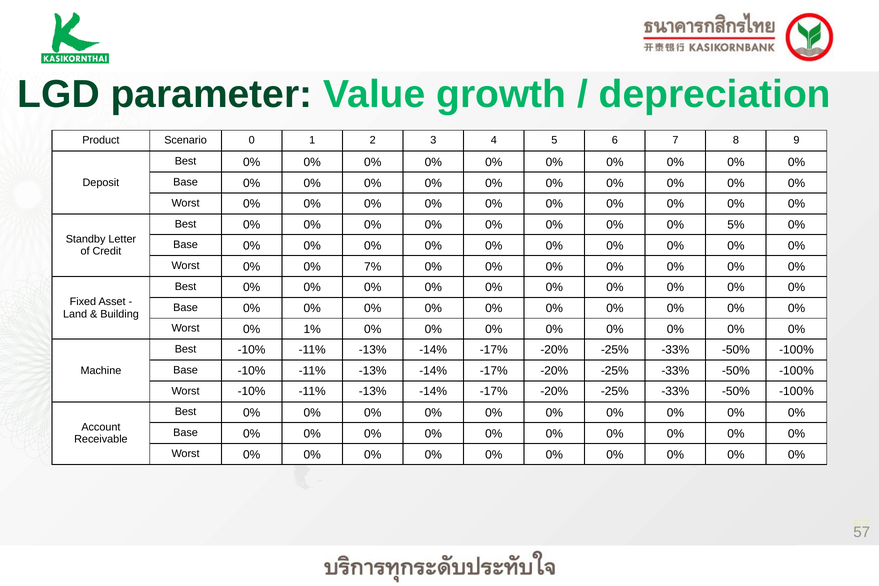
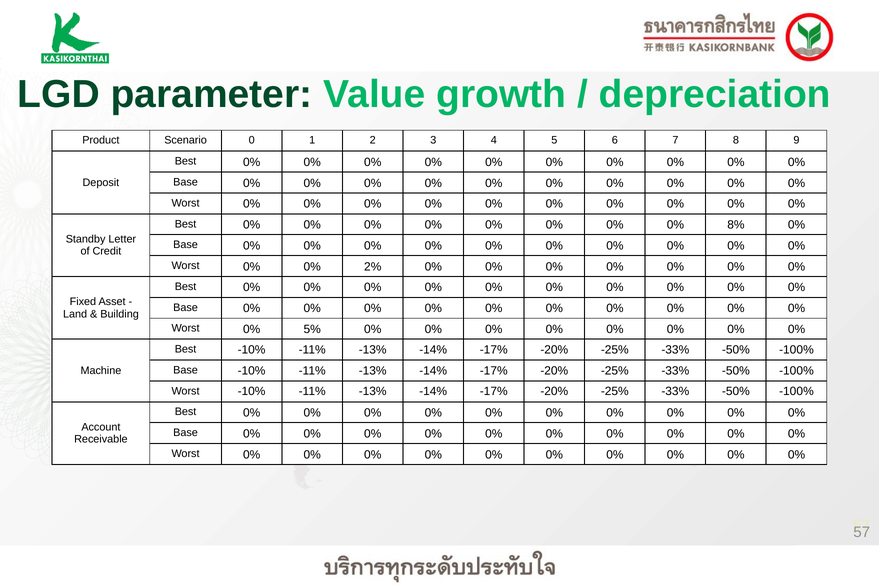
5%: 5% -> 8% (736, 225)
7%: 7% -> 2% (373, 267)
1%: 1% -> 5% (312, 329)
